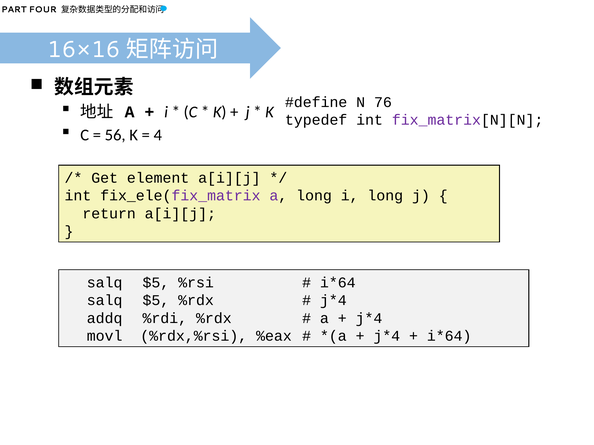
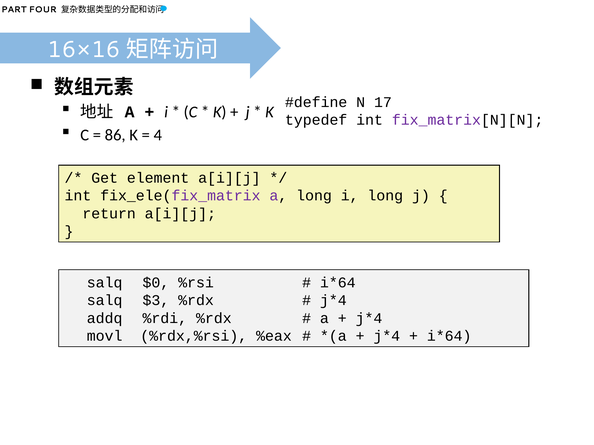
76: 76 -> 17 (383, 102)
56: 56 -> 86 (115, 135)
$5: $5 -> $0 (156, 283)
$5: $5 -> $3 (156, 301)
